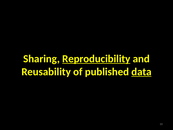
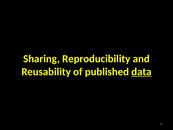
Reproducibility underline: present -> none (96, 59)
